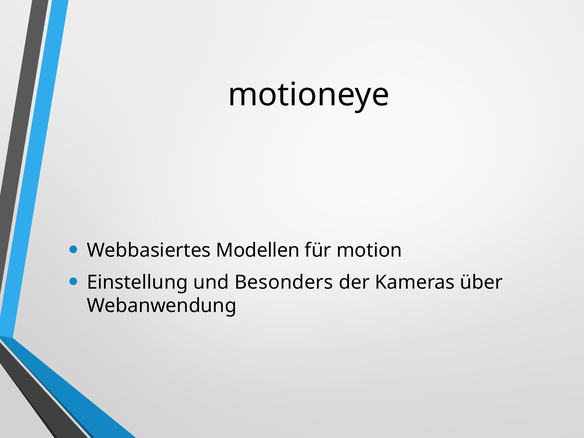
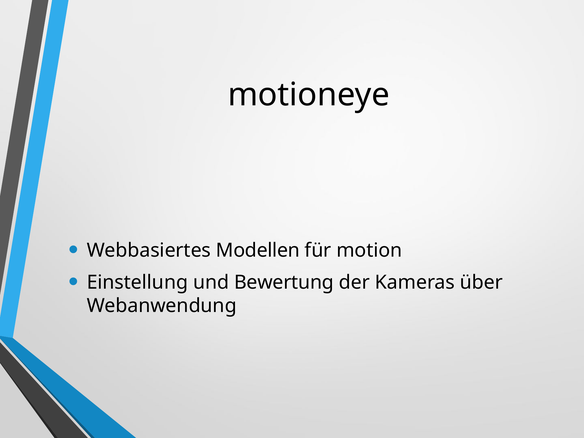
Besonders: Besonders -> Bewertung (284, 282)
